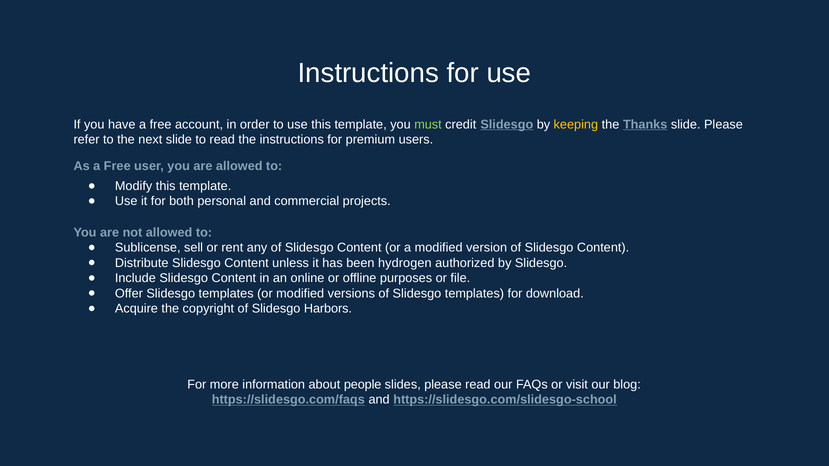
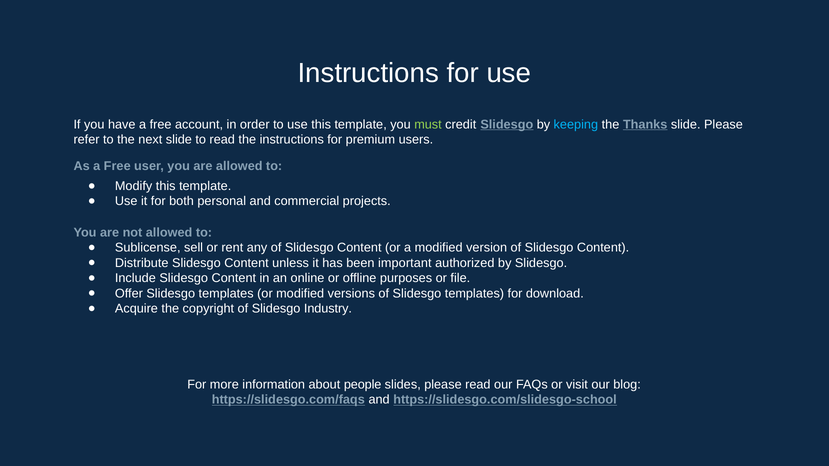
keeping colour: yellow -> light blue (576, 124)
hydrogen: hydrogen -> important (405, 263)
Harbors: Harbors -> Industry (328, 309)
